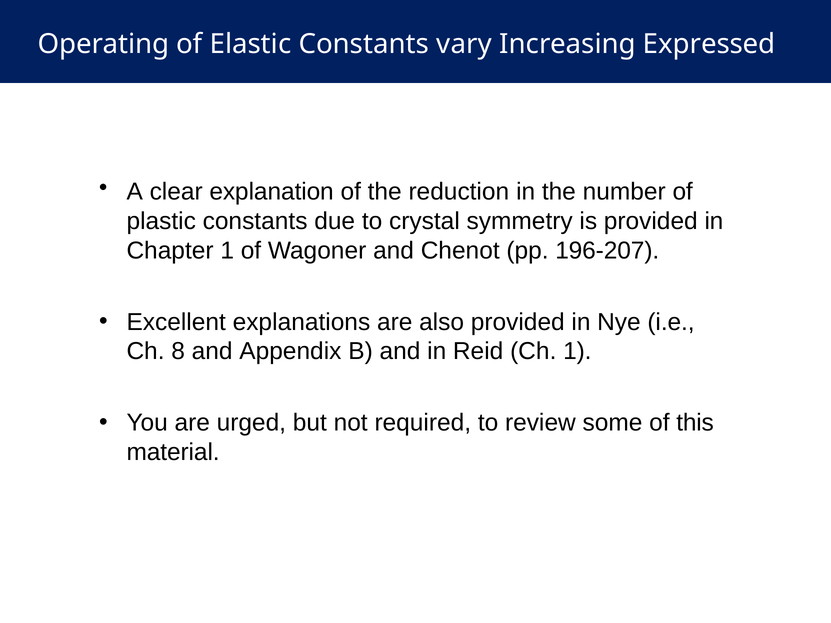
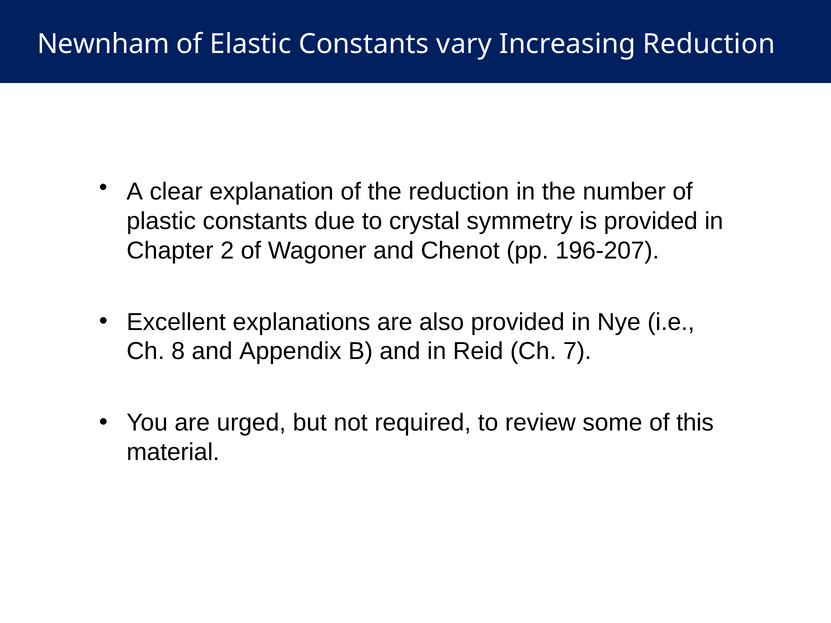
Operating: Operating -> Newnham (103, 44)
Increasing Expressed: Expressed -> Reduction (709, 44)
Chapter 1: 1 -> 2 (227, 251)
Ch 1: 1 -> 7 (577, 352)
